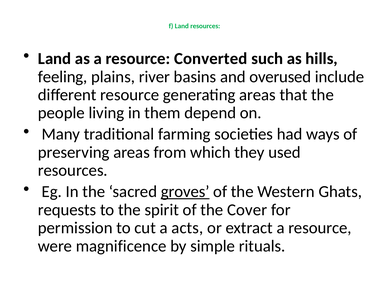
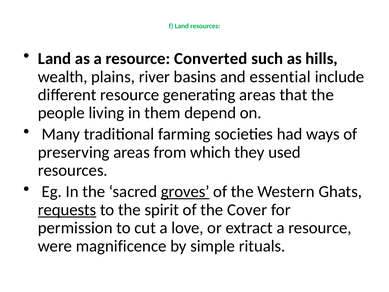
feeling: feeling -> wealth (63, 77)
overused: overused -> essential (280, 77)
requests underline: none -> present (67, 210)
acts: acts -> love (187, 228)
